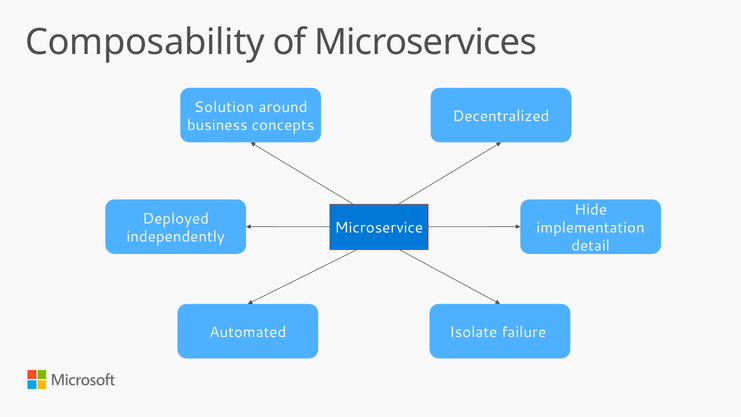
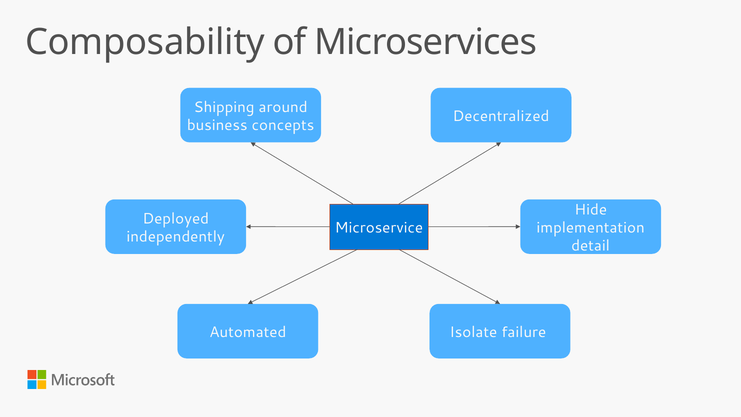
Solution: Solution -> Shipping (224, 107)
